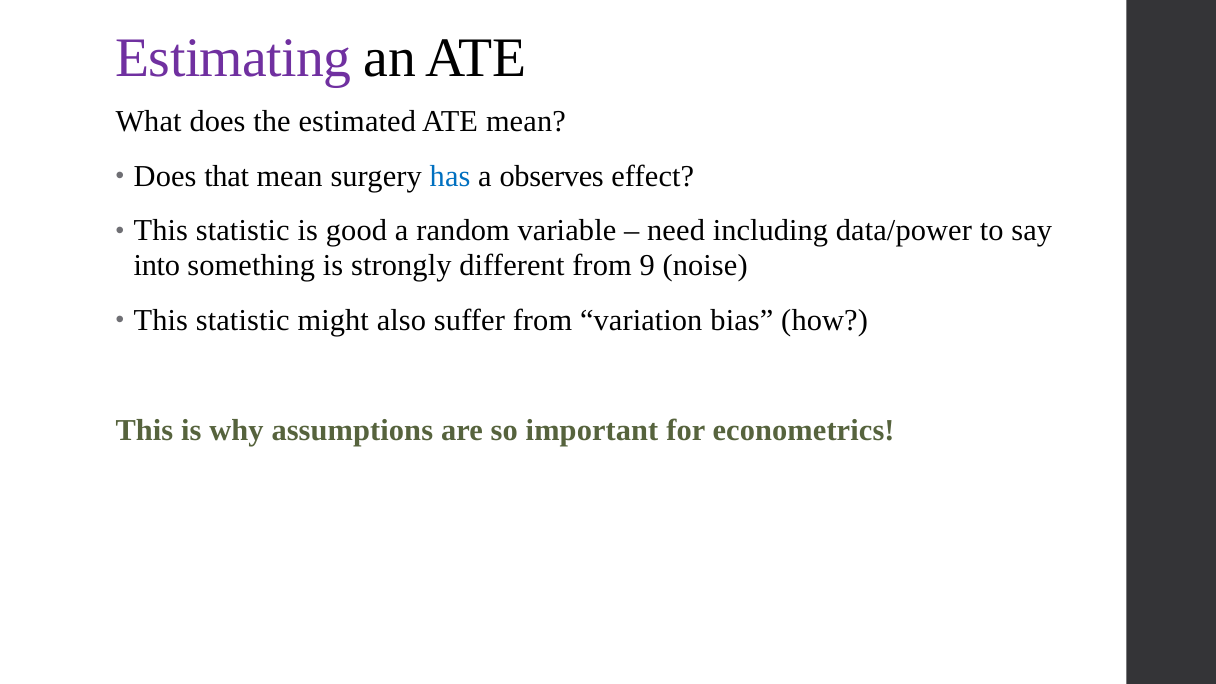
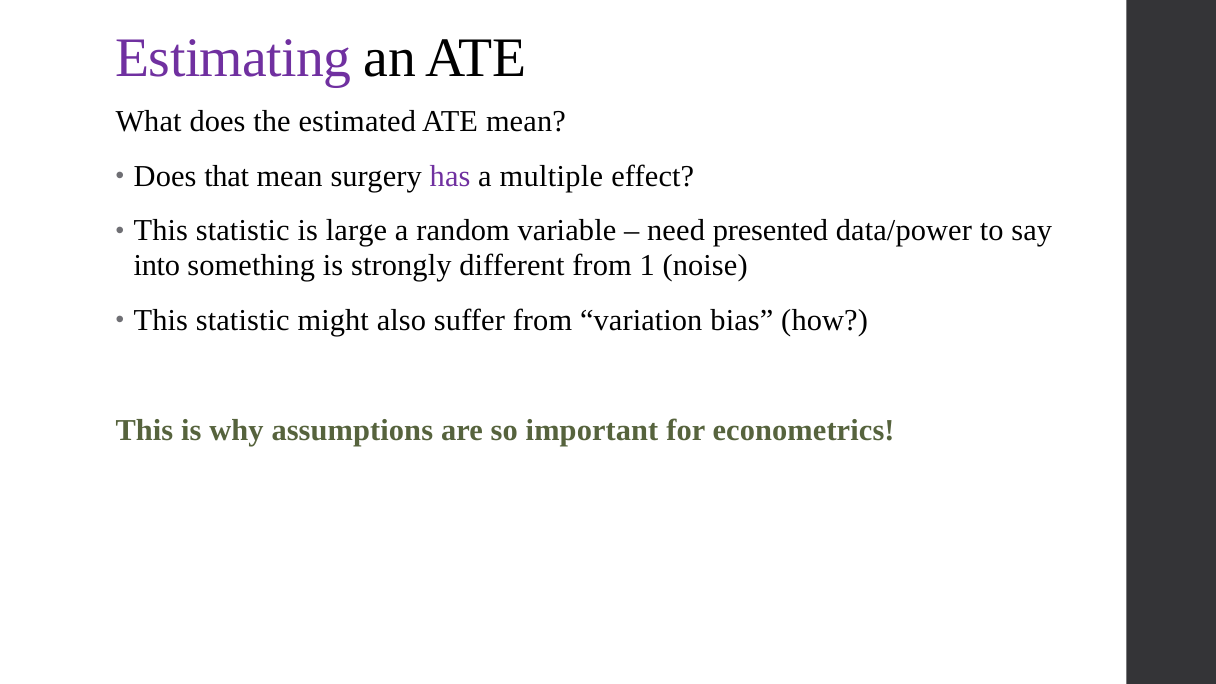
has colour: blue -> purple (450, 176)
observes: observes -> multiple (551, 176)
good: good -> large (356, 231)
including: including -> presented (770, 231)
9: 9 -> 1 (647, 266)
